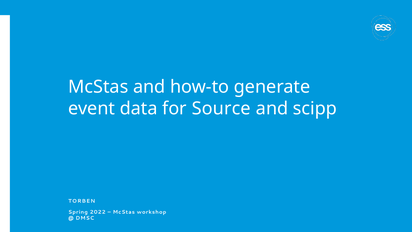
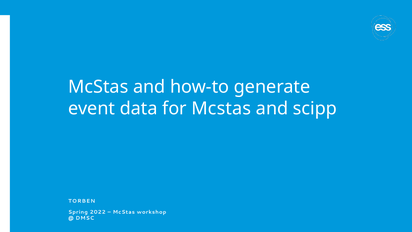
for Source: Source -> Mcstas (221, 109)
